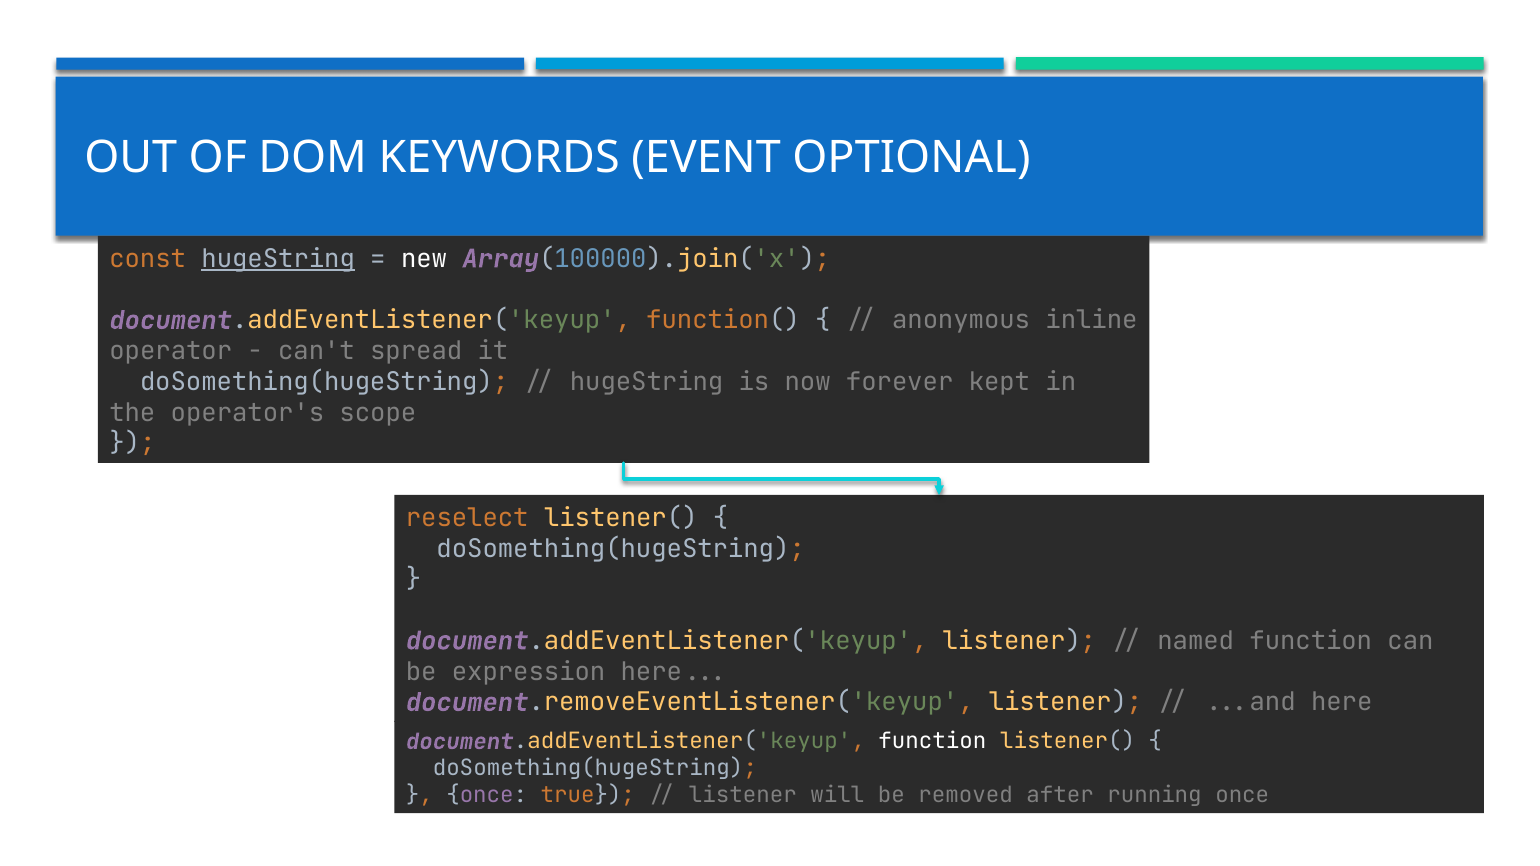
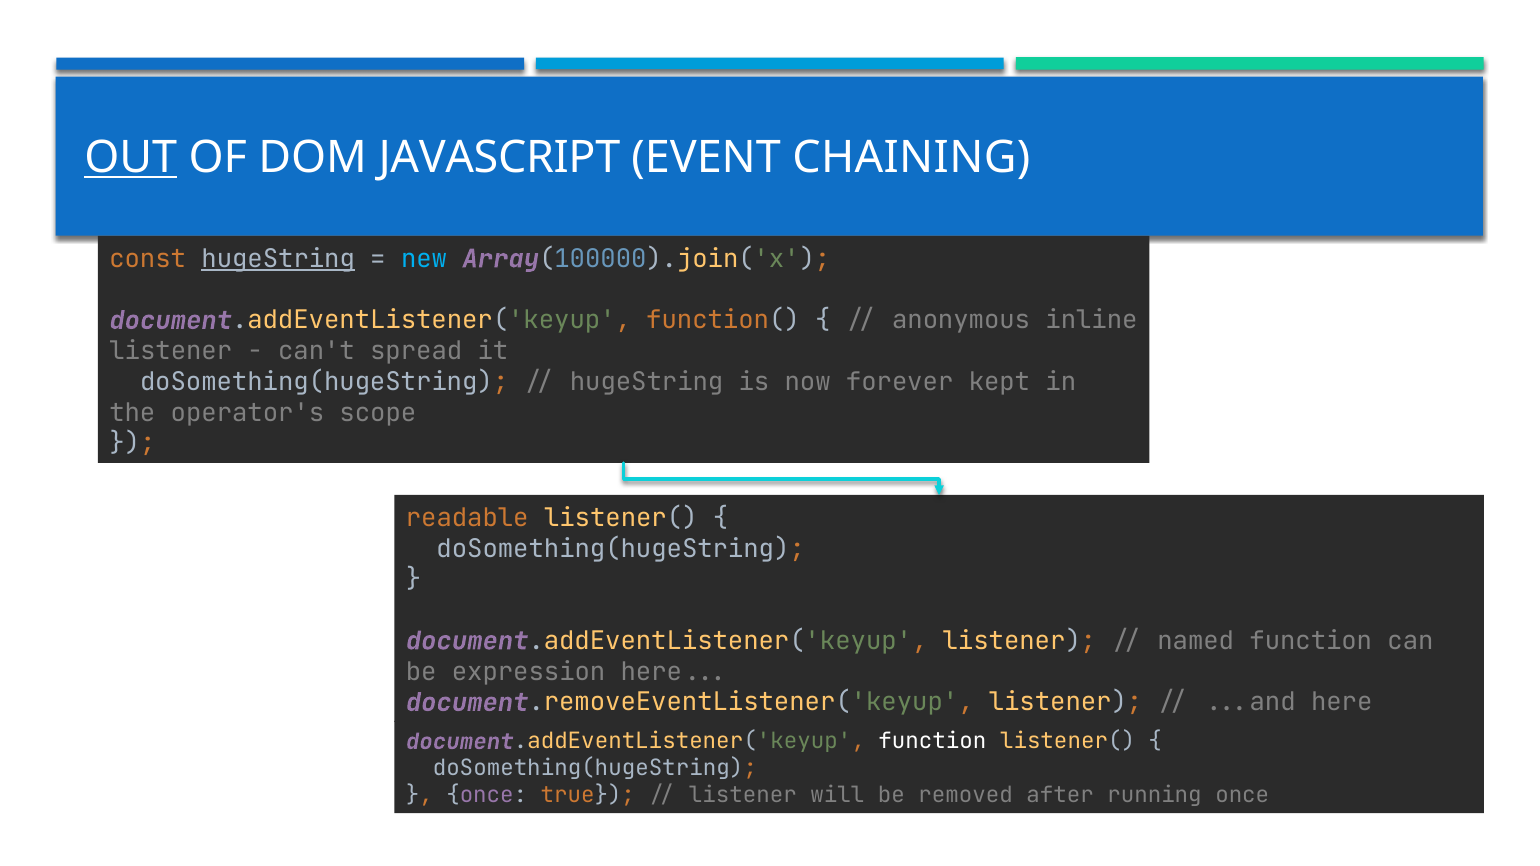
OUT underline: none -> present (131, 158)
KEYWORDS: KEYWORDS -> JAVASCRIPT (499, 158)
OPTIONAL: OPTIONAL -> CHAINING (911, 158)
new colour: white -> light blue (424, 259)
operator: operator -> listener (171, 351)
reselect: reselect -> readable (467, 518)
